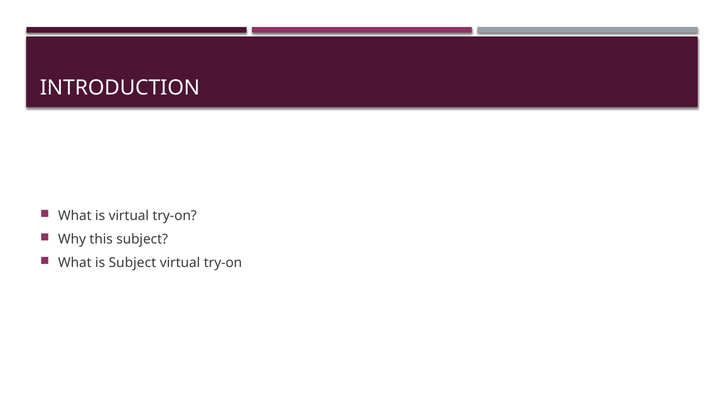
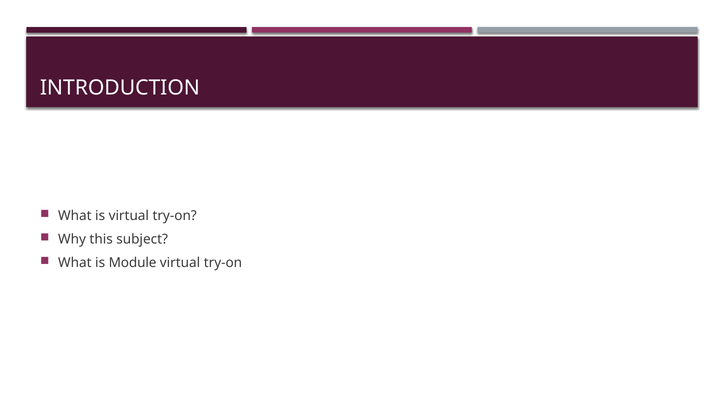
is Subject: Subject -> Module (133, 263)
